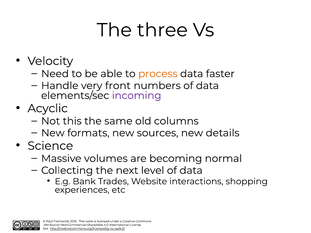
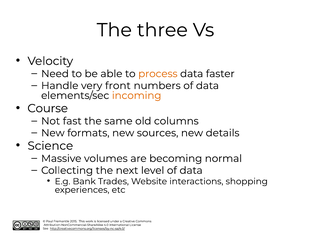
incoming colour: purple -> orange (137, 96)
Acyclic: Acyclic -> Course (48, 108)
Not this: this -> fast (72, 121)
